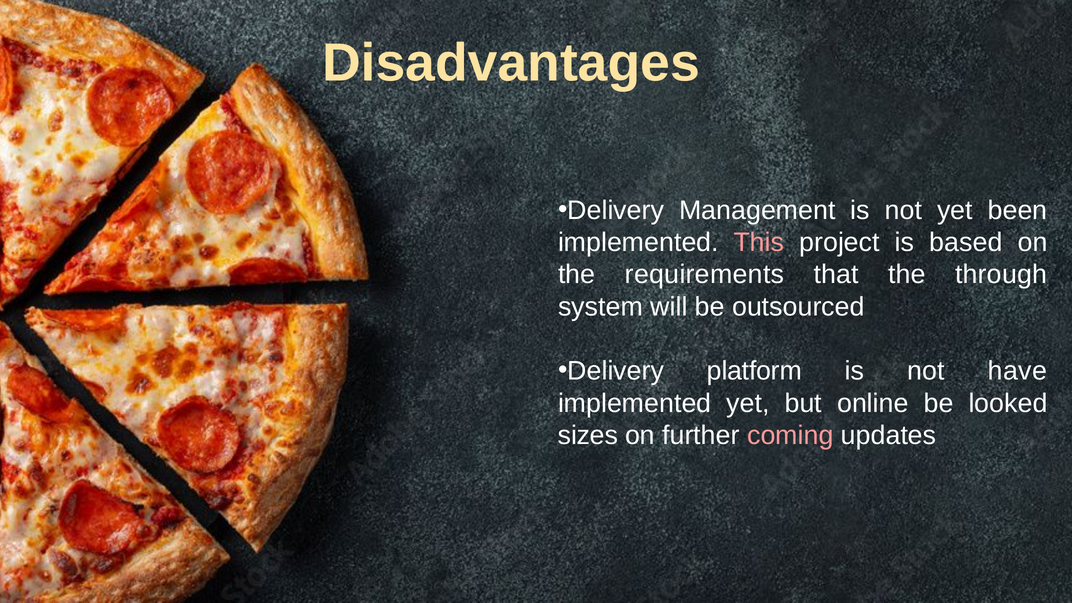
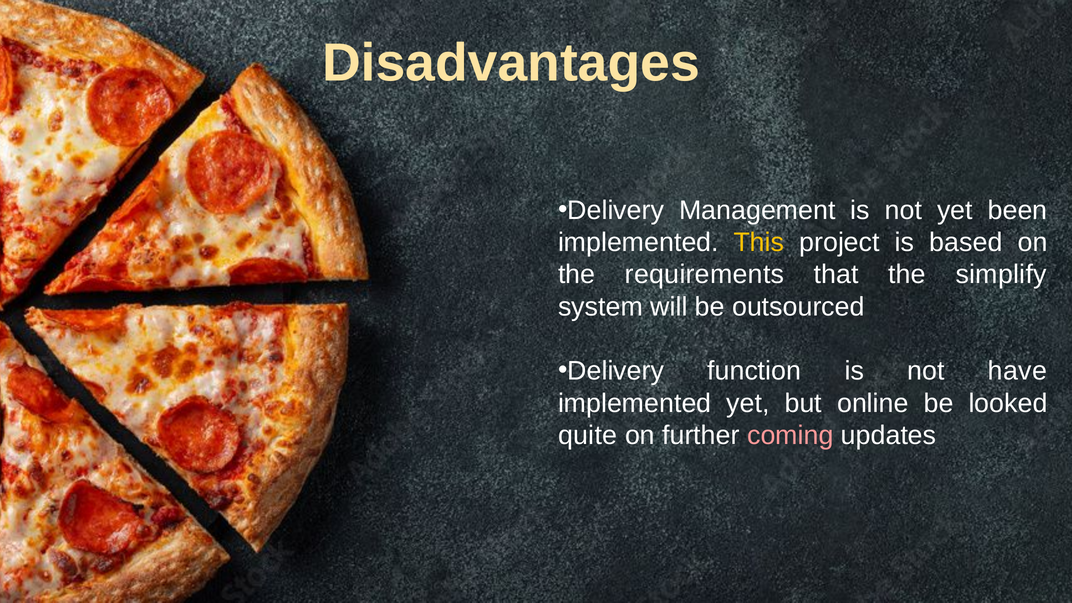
This colour: pink -> yellow (759, 242)
through: through -> simplify (1001, 275)
platform: platform -> function (754, 371)
sizes: sizes -> quite (588, 435)
